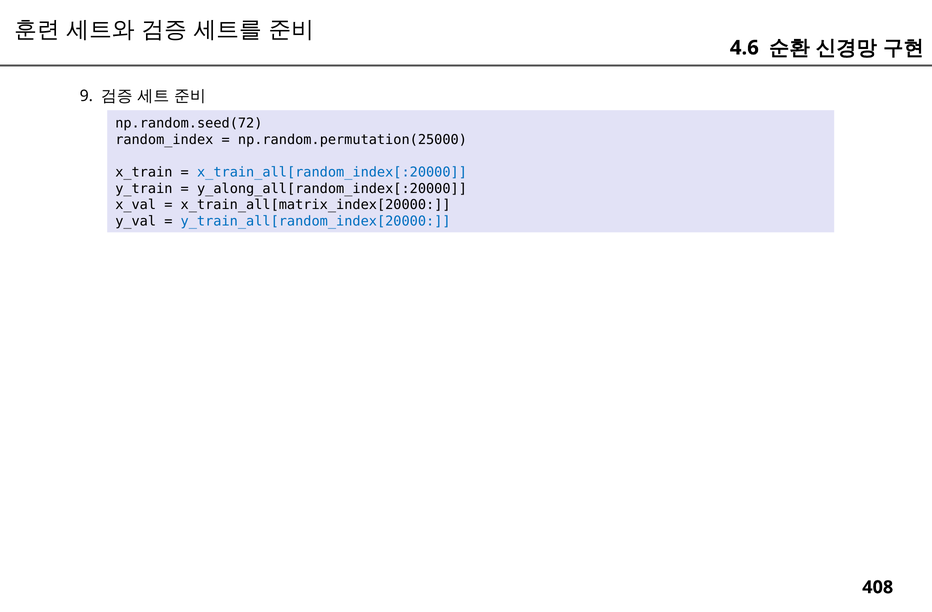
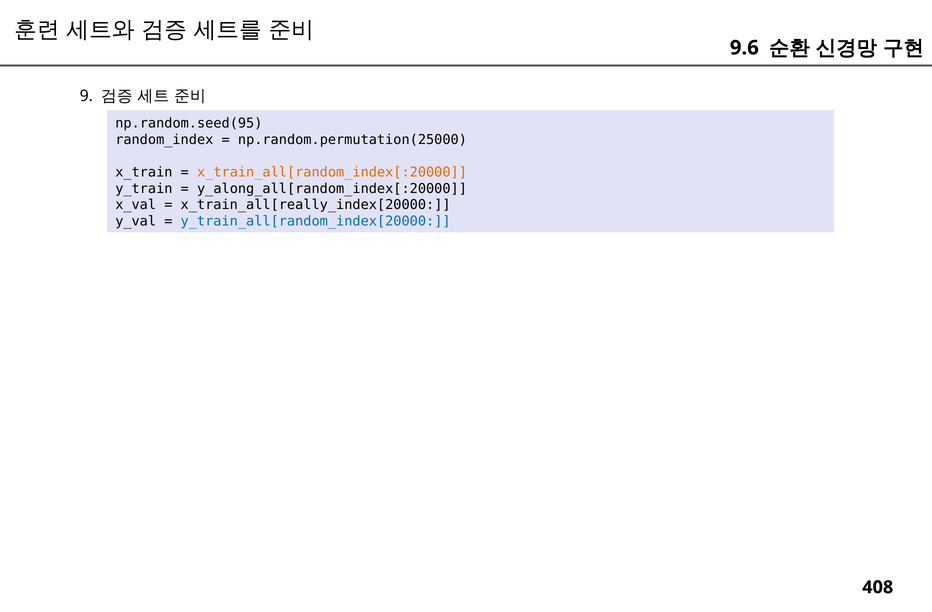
4.6: 4.6 -> 9.6 (744, 48)
np.random.seed(72: np.random.seed(72 -> np.random.seed(95 (189, 123)
x_train_all[random_index[:20000 colour: blue -> orange (332, 172)
x_train_all[matrix_index[20000: x_train_all[matrix_index[20000 -> x_train_all[really_index[20000 (316, 205)
